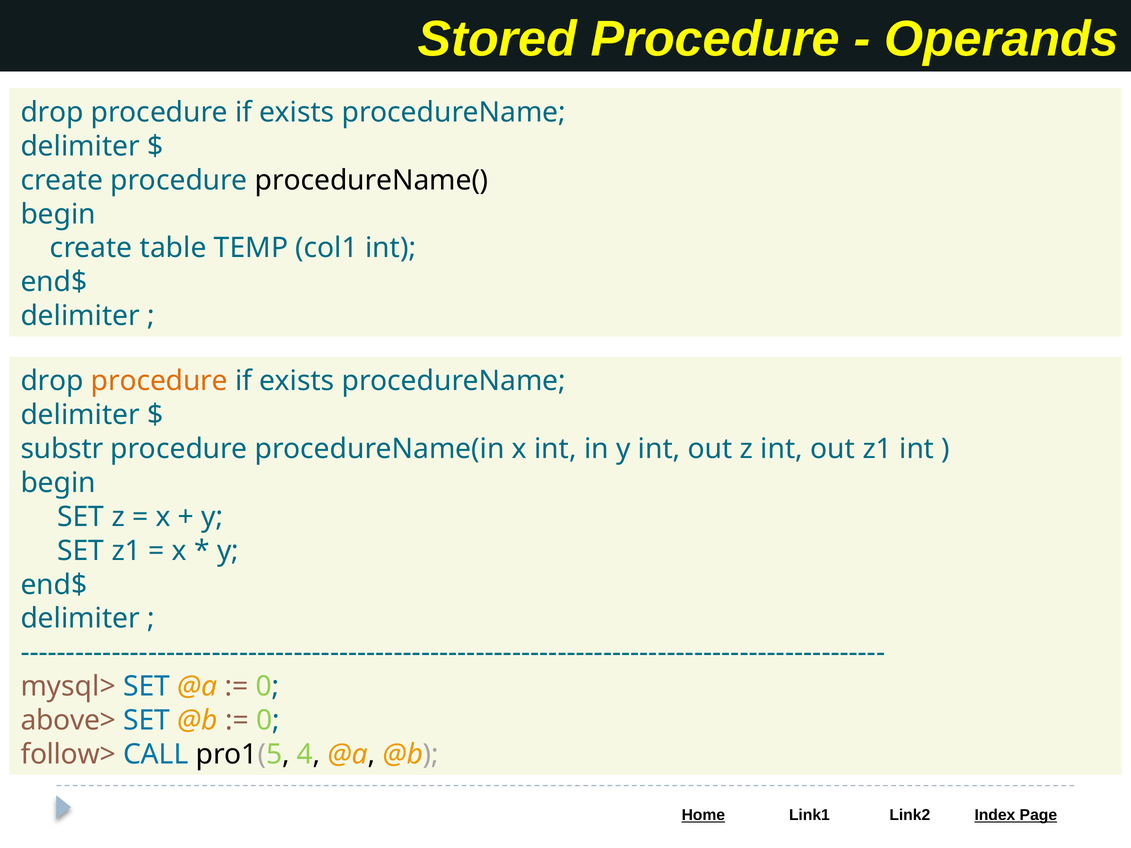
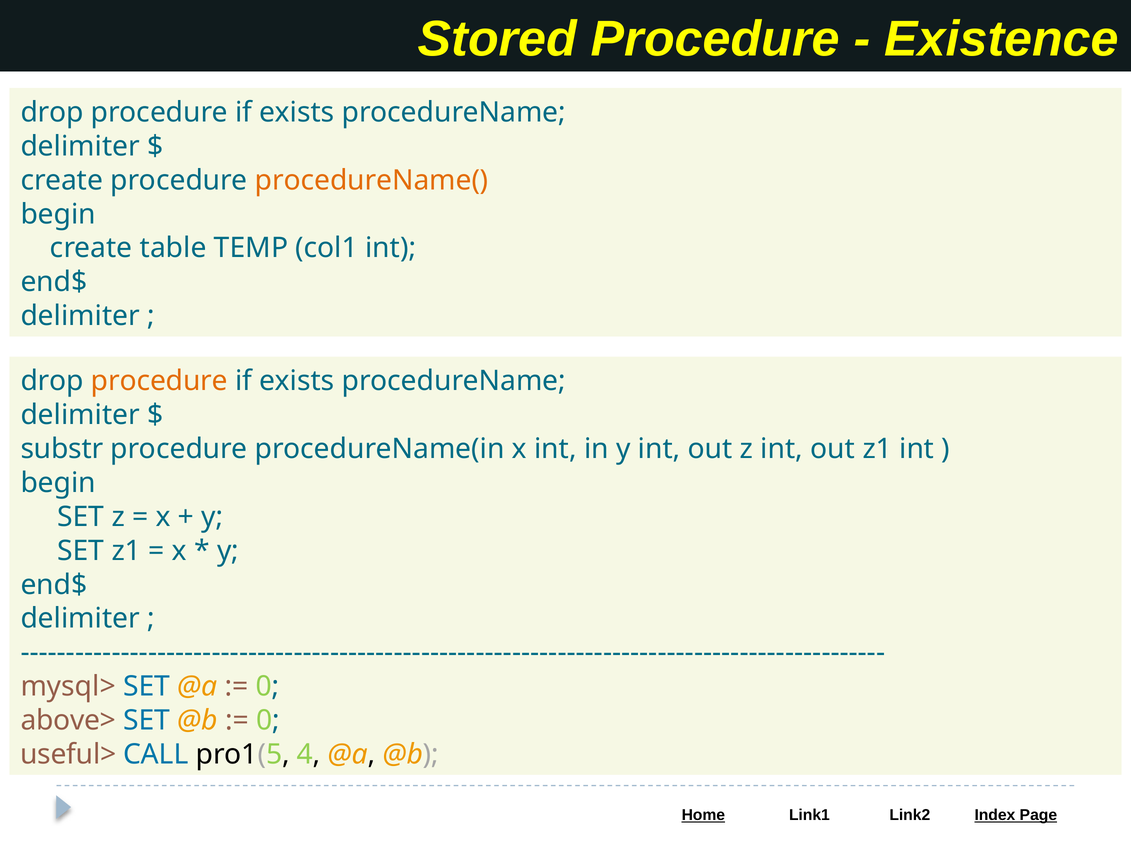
Operands: Operands -> Existence (1002, 39)
procedureName( colour: black -> orange (372, 180)
follow>: follow> -> useful> (68, 754)
